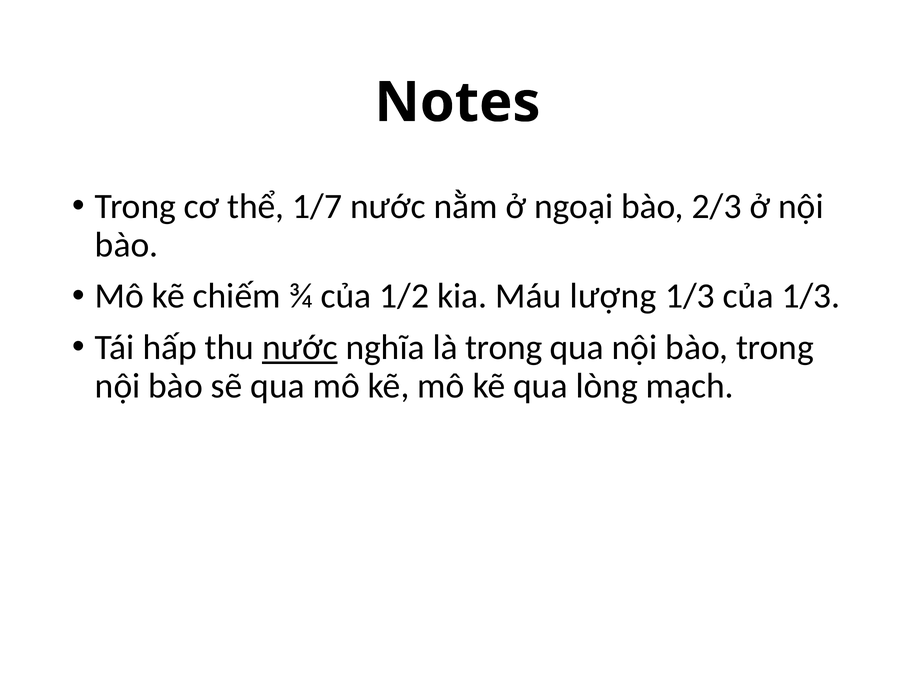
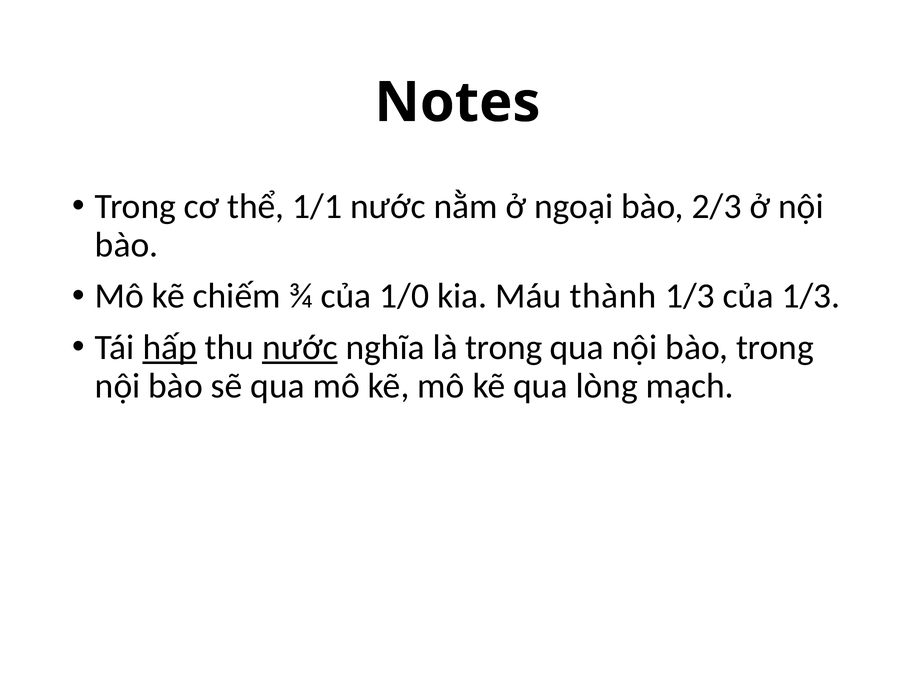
1/7: 1/7 -> 1/1 (317, 206)
1/2: 1/2 -> 1/0 (404, 296)
lượng: lượng -> thành (613, 296)
hấp underline: none -> present (170, 347)
